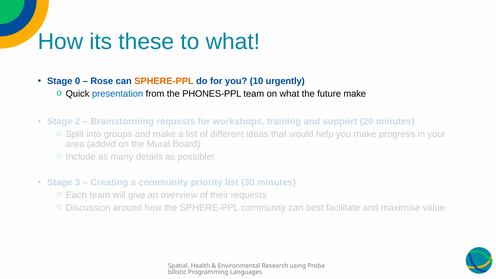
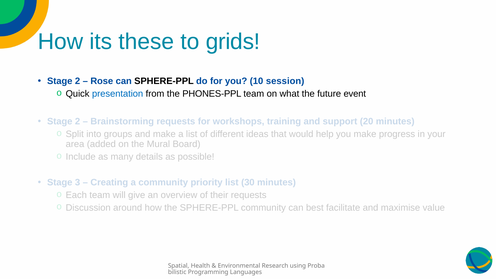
to what: what -> grids (233, 42)
0: 0 -> 2 (78, 81)
SPHERE-PPL colour: orange -> black (164, 81)
urgently: urgently -> session (285, 81)
future make: make -> event (355, 94)
